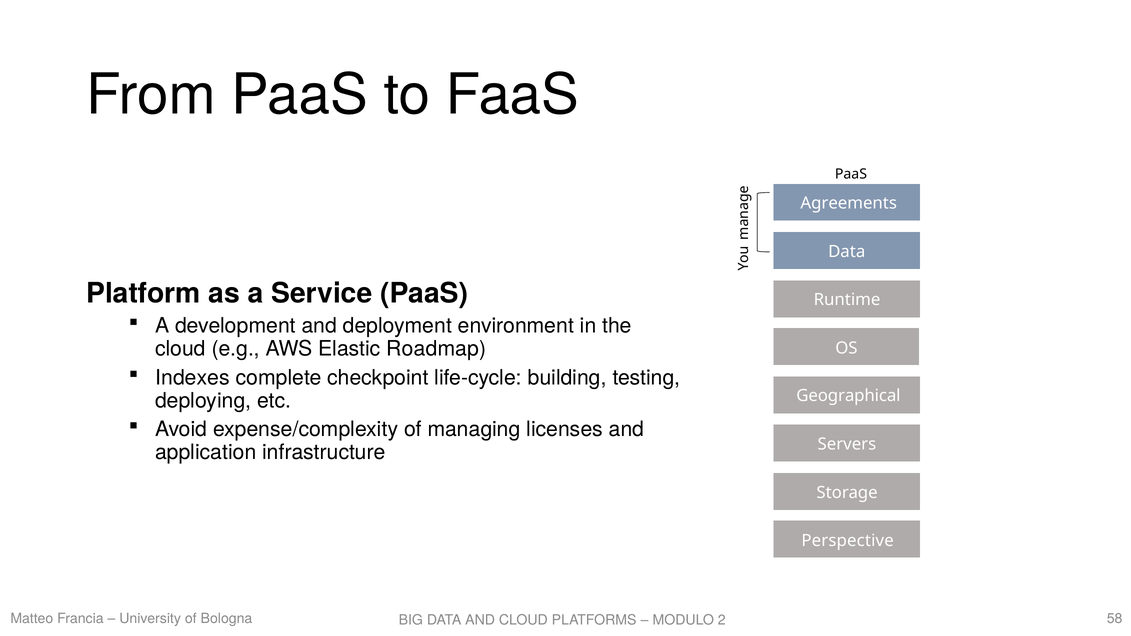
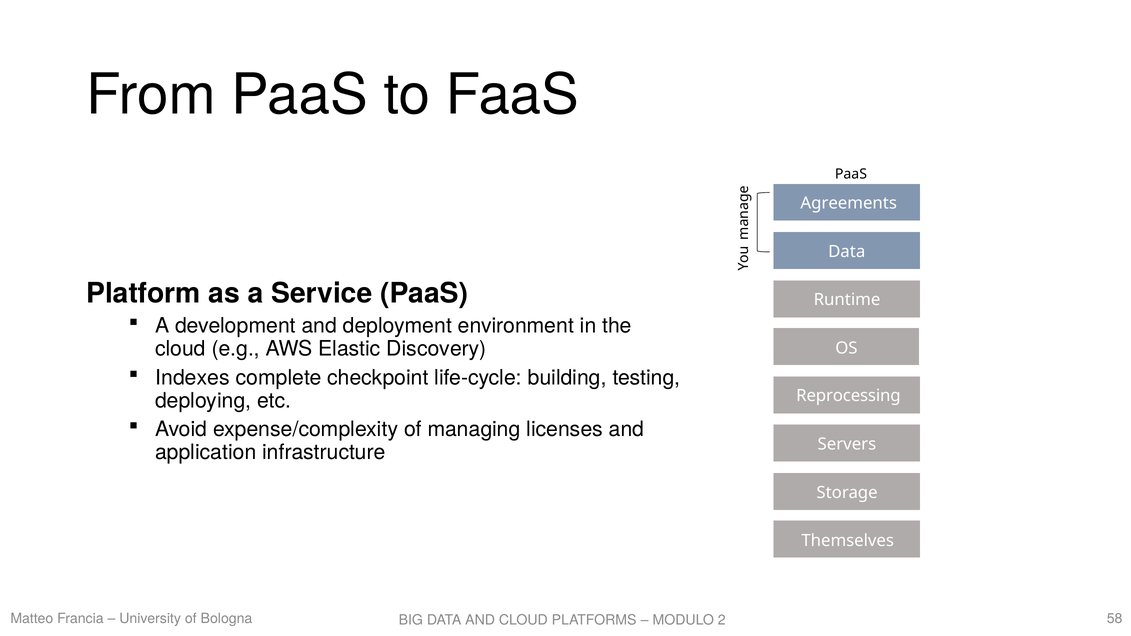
Roadmap: Roadmap -> Discovery (436, 349)
Geographical: Geographical -> Reprocessing (848, 396)
Perspective: Perspective -> Themselves (848, 541)
